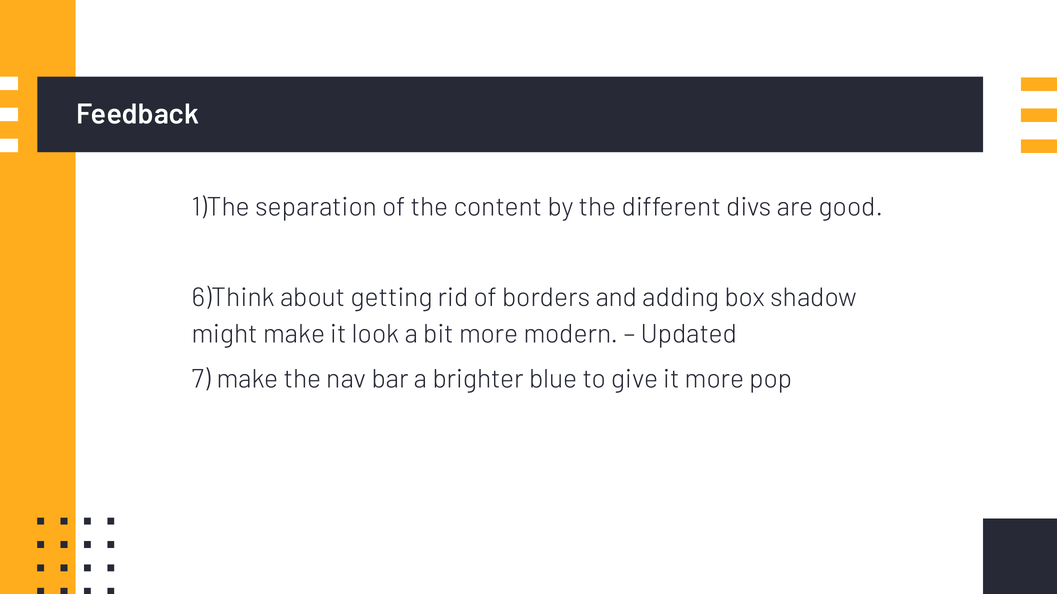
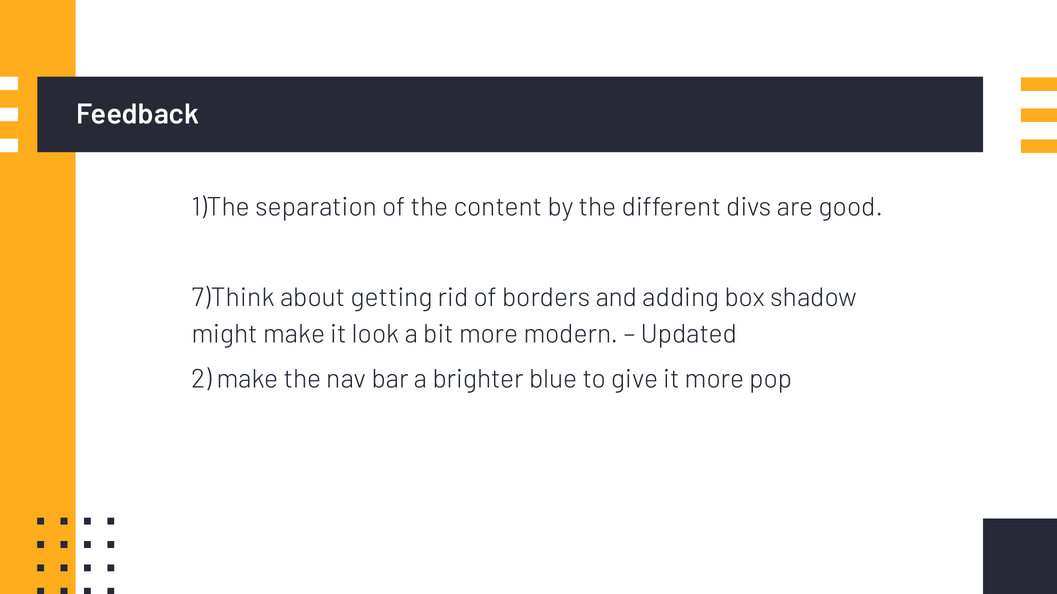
6)Think: 6)Think -> 7)Think (233, 298)
7: 7 -> 2 (202, 380)
